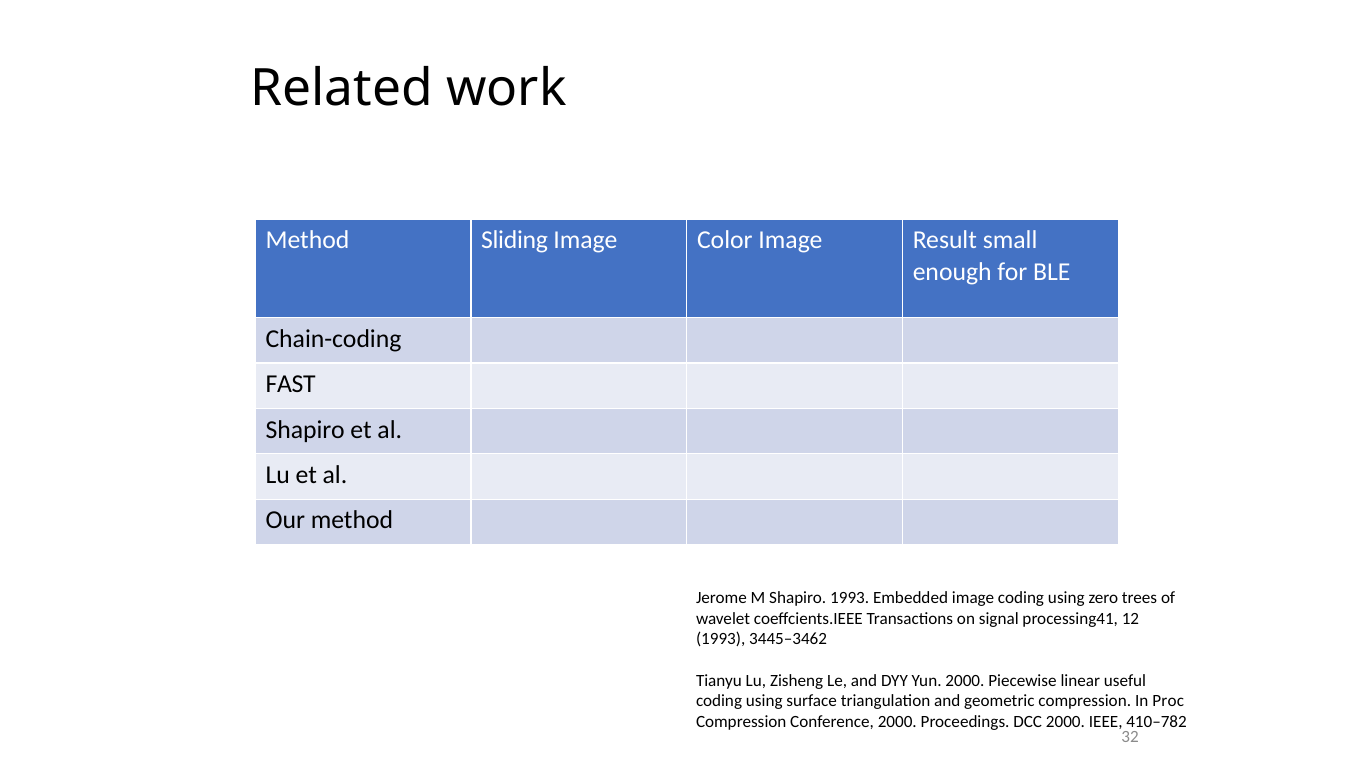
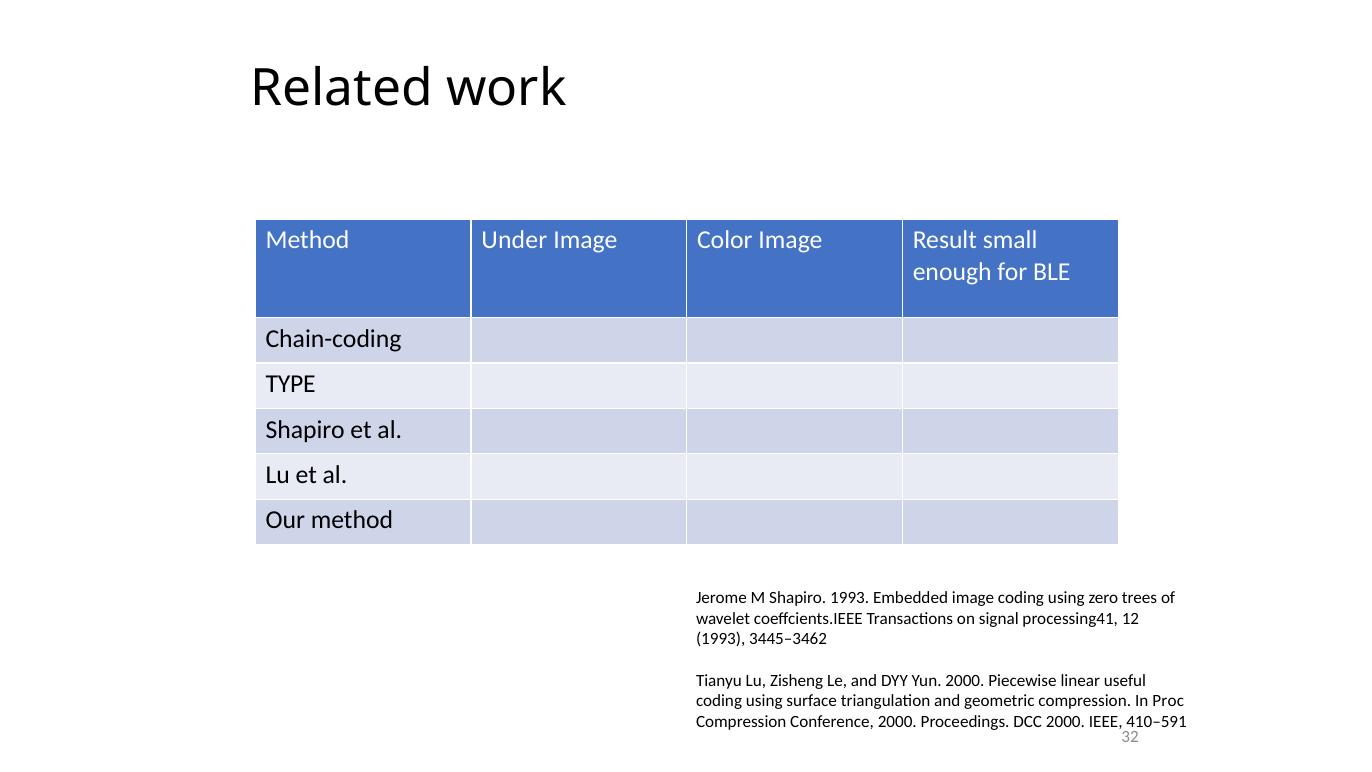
Sliding: Sliding -> Under (514, 240)
FAST: FAST -> TYPE (291, 384)
410–782: 410–782 -> 410–591 (1157, 721)
